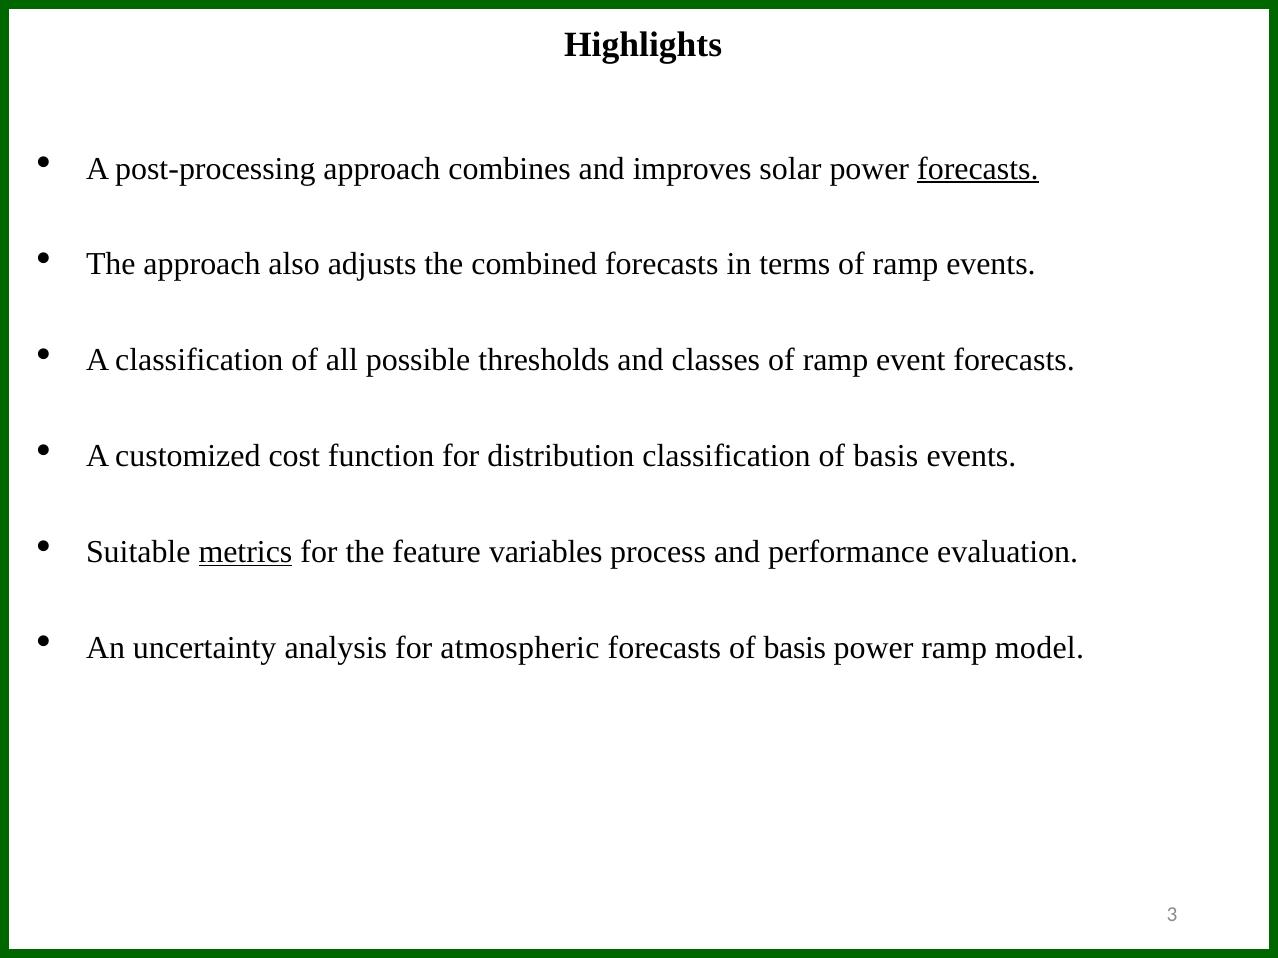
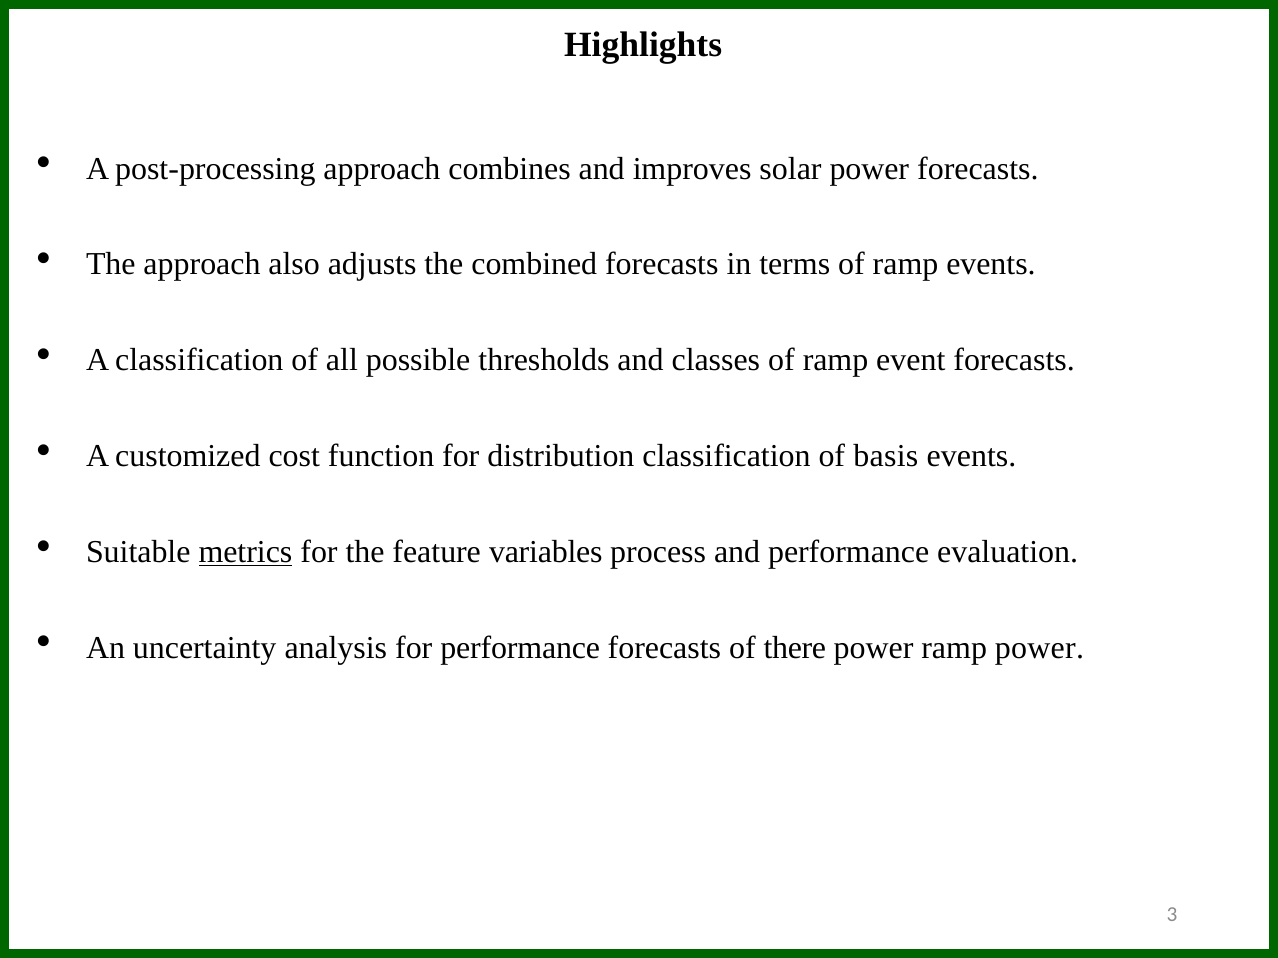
forecasts underline: present -> none (978, 169)
for atmospheric: atmospheric -> performance (520, 648)
forecasts of basis: basis -> there (795, 648)
ramp model: model -> power (1039, 648)
